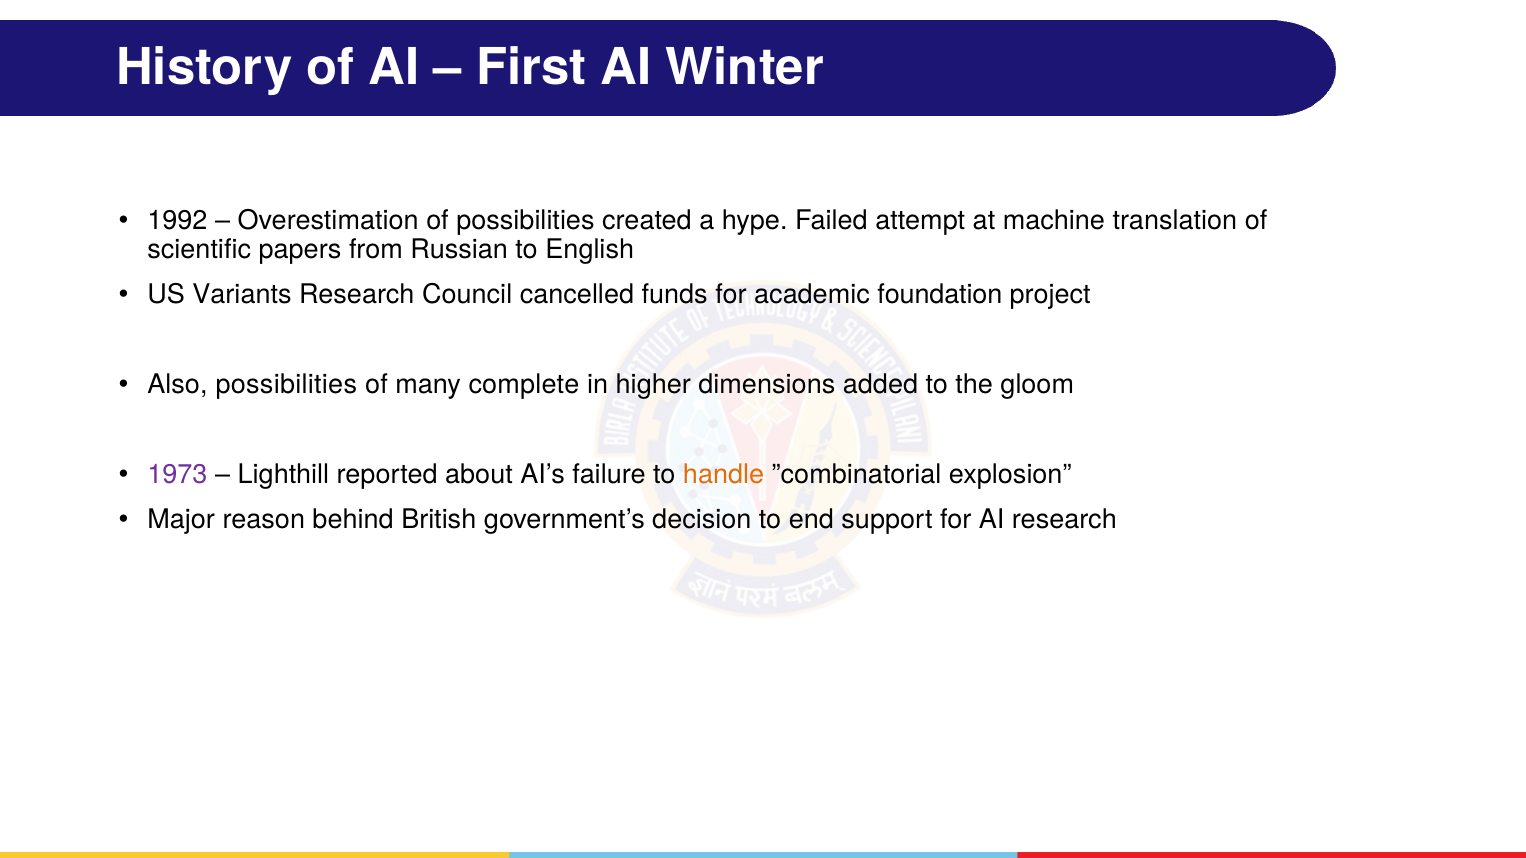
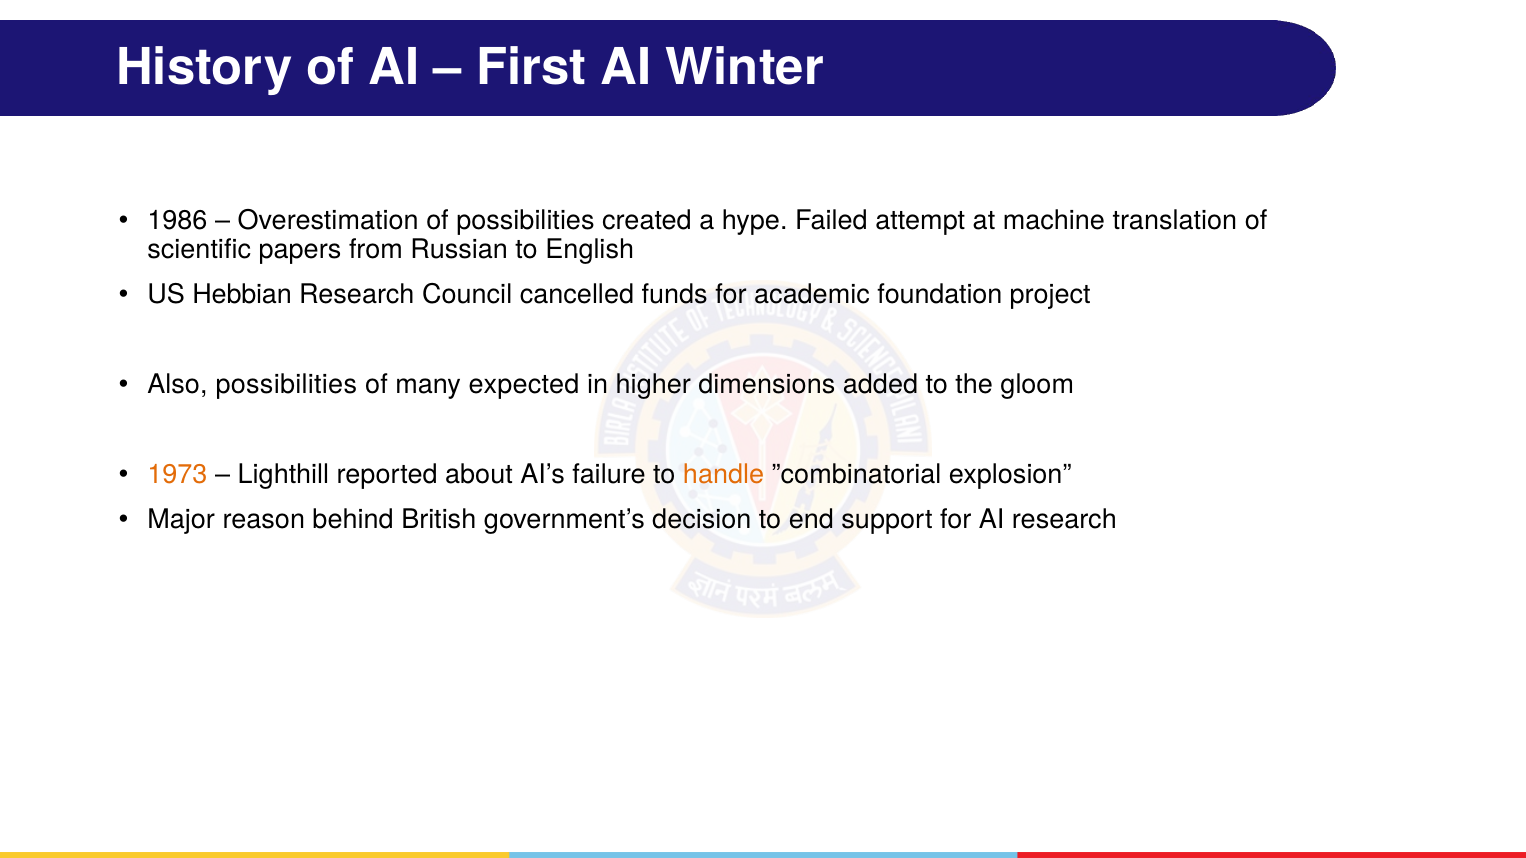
1992: 1992 -> 1986 (177, 220)
Variants: Variants -> Hebbian (242, 295)
complete: complete -> expected (524, 385)
1973 colour: purple -> orange (177, 475)
